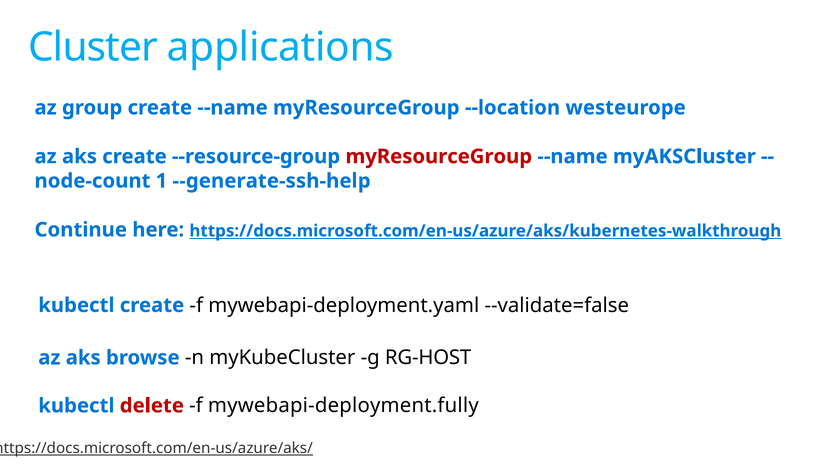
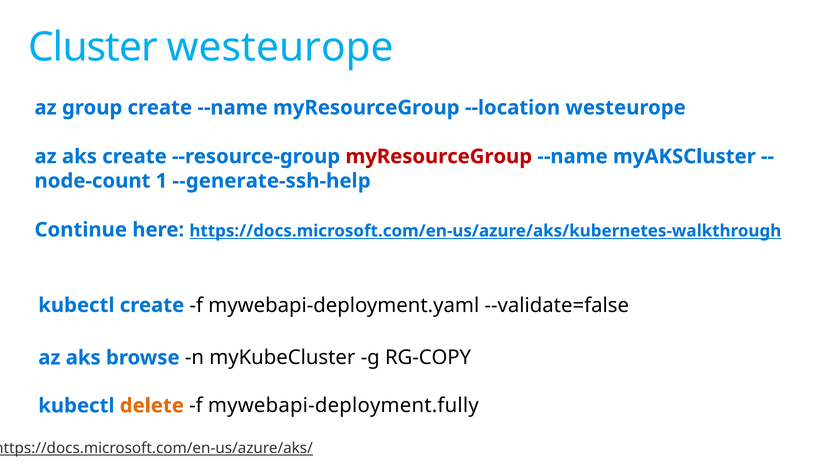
Cluster applications: applications -> westeurope (280, 48)
RG-HOST: RG-HOST -> RG-COPY (428, 358)
delete colour: red -> orange (152, 405)
